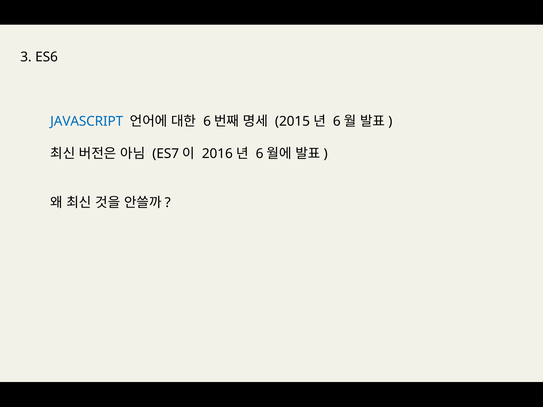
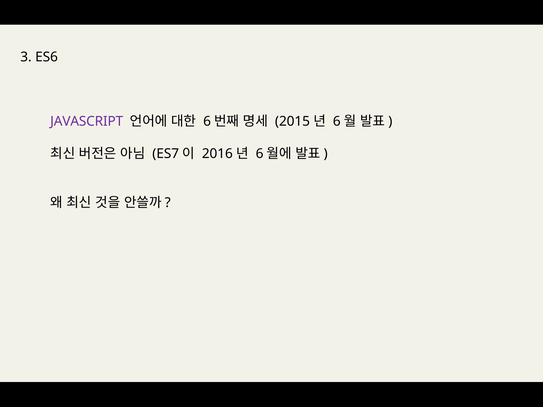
JAVASCRIPT colour: blue -> purple (87, 121)
